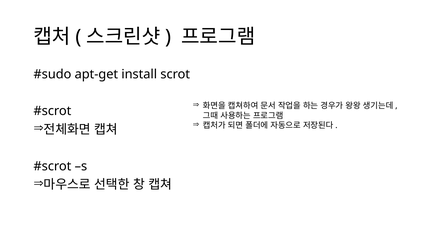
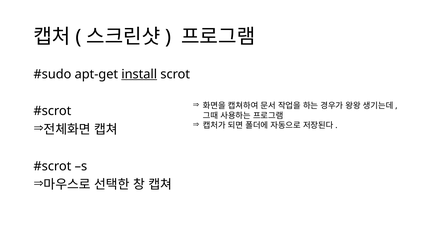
install underline: none -> present (139, 74)
